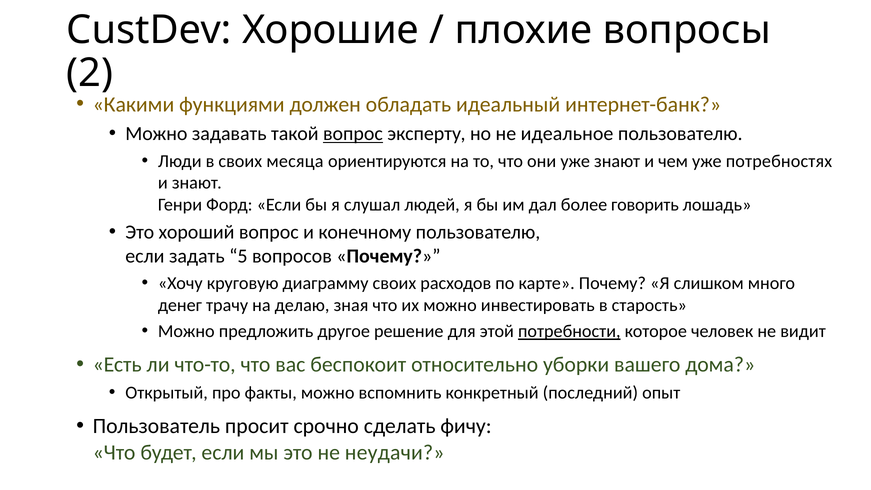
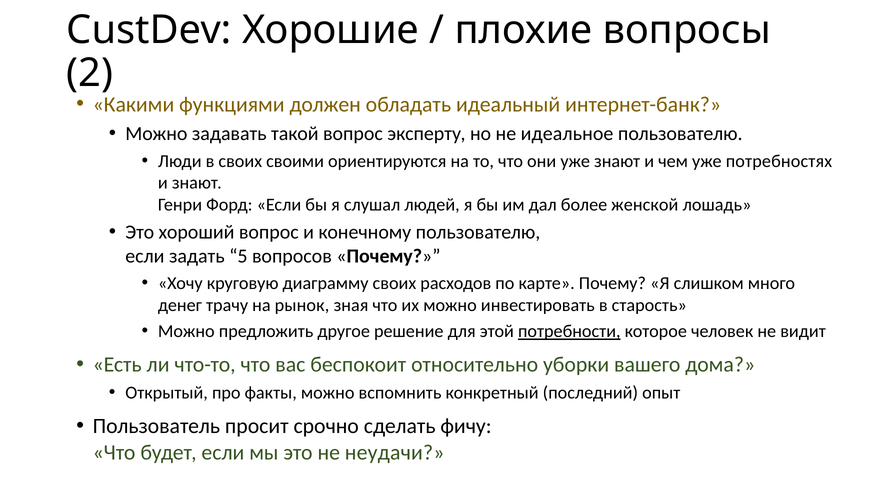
вопрос underline: present -> none (353, 134)
месяца: месяца -> своими (295, 161)
говорить: говорить -> женской (645, 205)
делаю: делаю -> рынок (302, 305)
